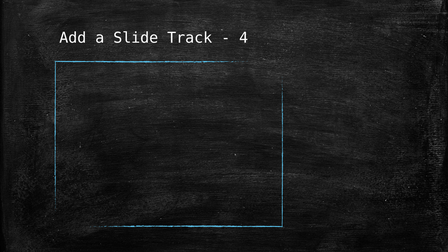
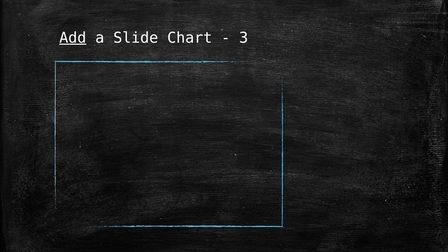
Add underline: none -> present (73, 38)
Track: Track -> Chart (190, 38)
4: 4 -> 3 (244, 38)
